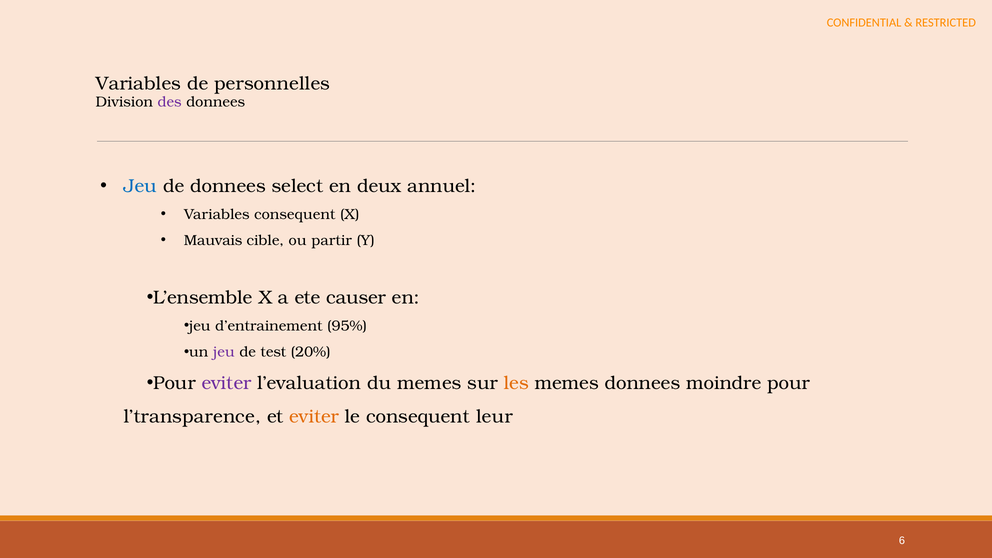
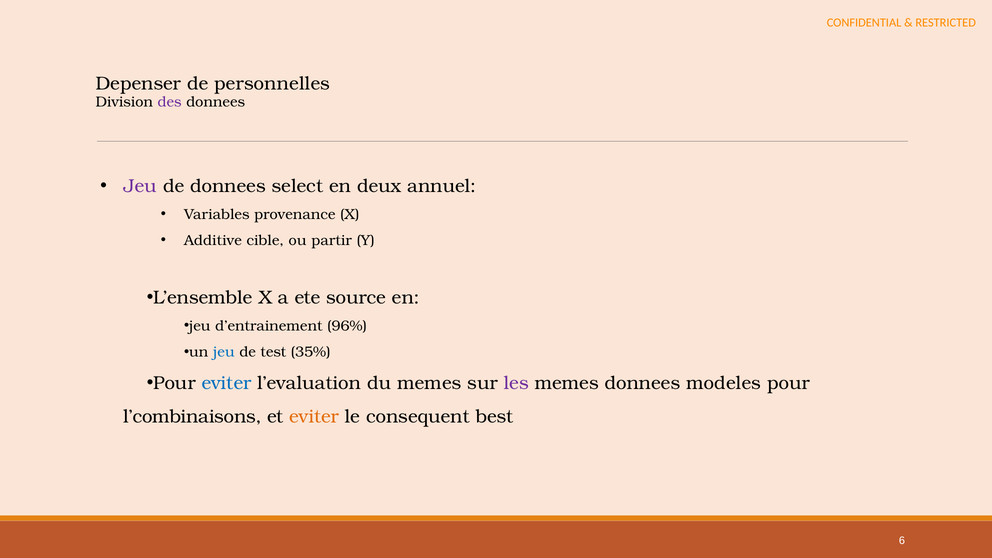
Variables: Variables -> Depenser (138, 84)
Jeu colour: blue -> purple (140, 186)
Variables consequent: consequent -> provenance (295, 214)
Mauvais: Mauvais -> Additive (213, 240)
causer: causer -> source (356, 298)
95%: 95% -> 96% (347, 326)
jeu colour: purple -> blue (224, 352)
20%: 20% -> 35% (311, 352)
eviter colour: purple -> blue (227, 383)
les colour: orange -> purple (516, 383)
moindre: moindre -> modeles (724, 383)
l’transparence: l’transparence -> l’combinaisons (192, 417)
leur: leur -> best (495, 417)
